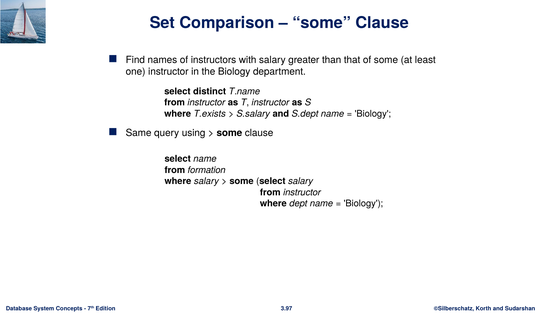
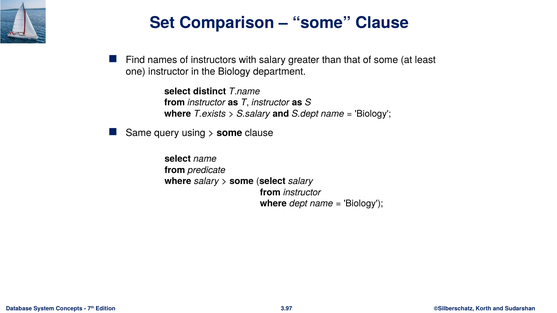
formation: formation -> predicate (207, 170)
